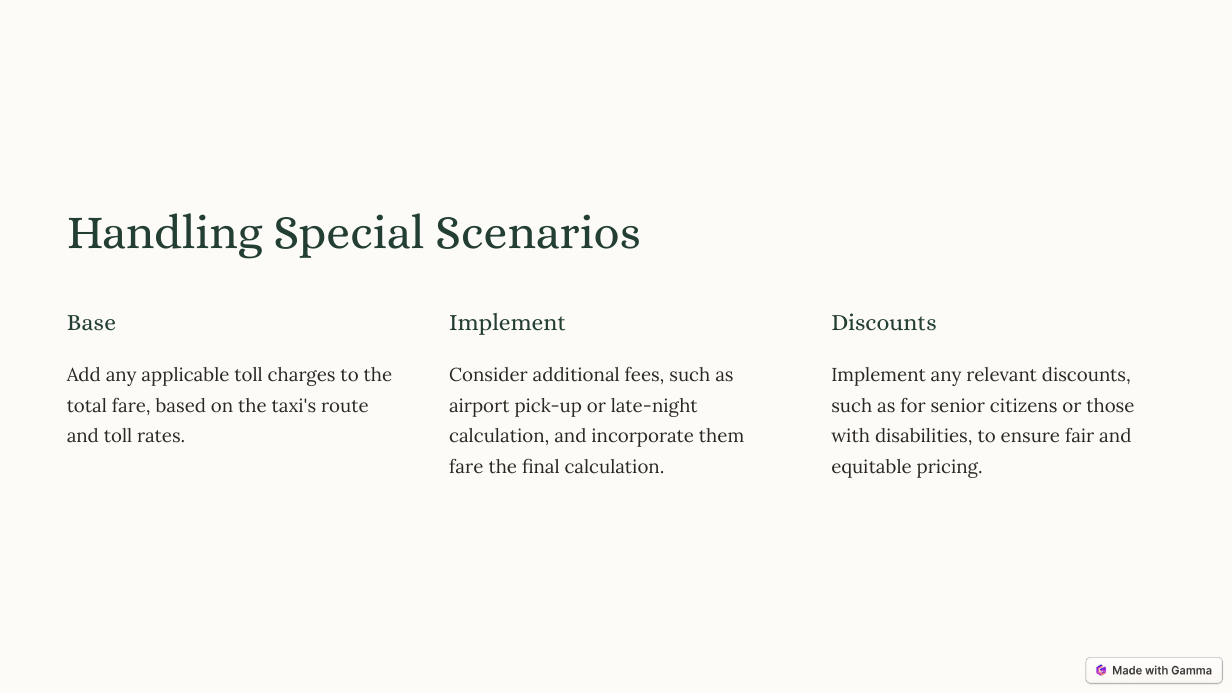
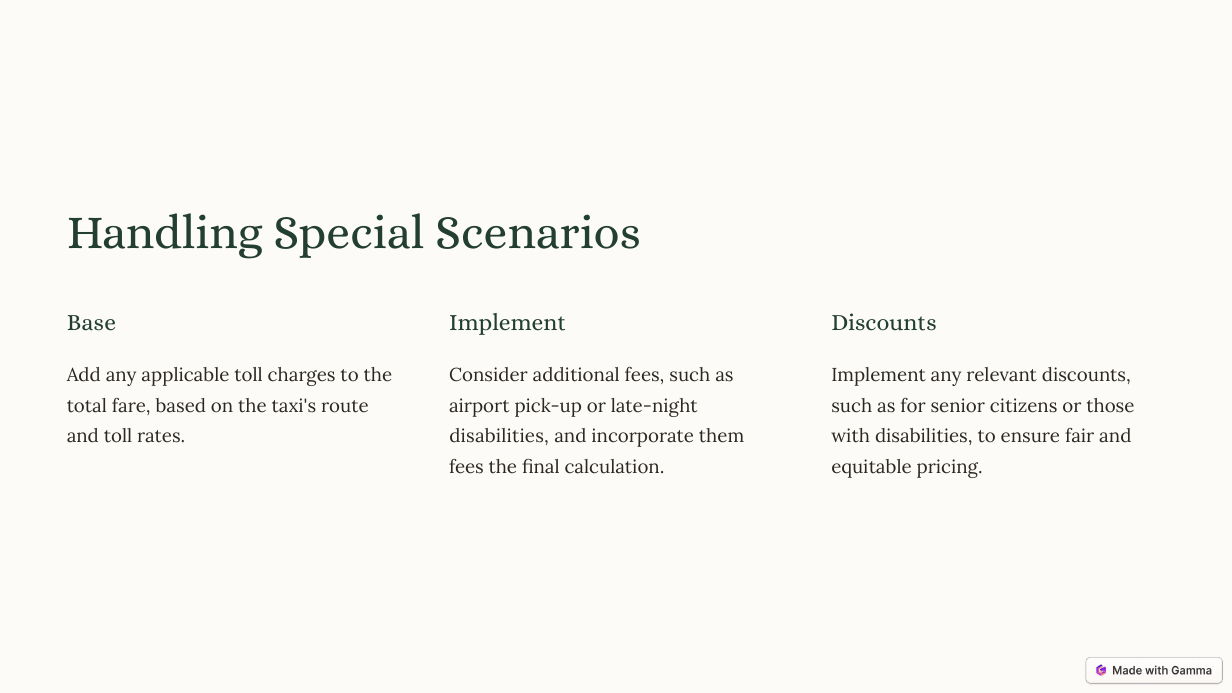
calculation: calculation -> disabilities (499, 436)
fare: fare -> fees (466, 467)
